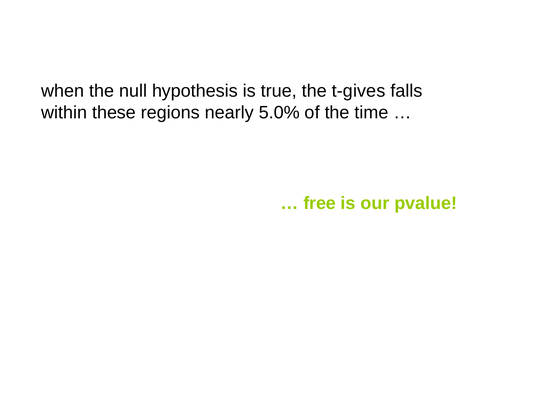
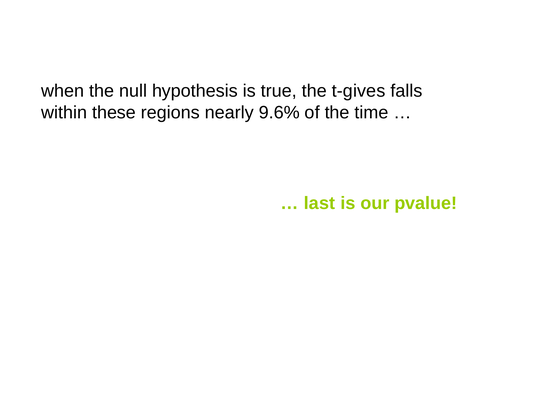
5.0%: 5.0% -> 9.6% (279, 113)
free: free -> last (319, 203)
